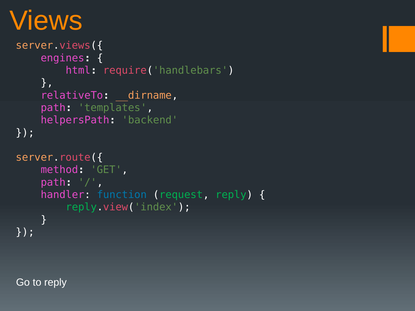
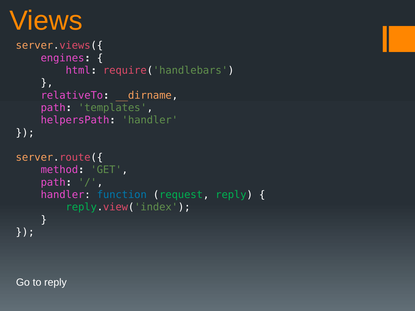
helpersPath backend: backend -> handler (150, 120)
